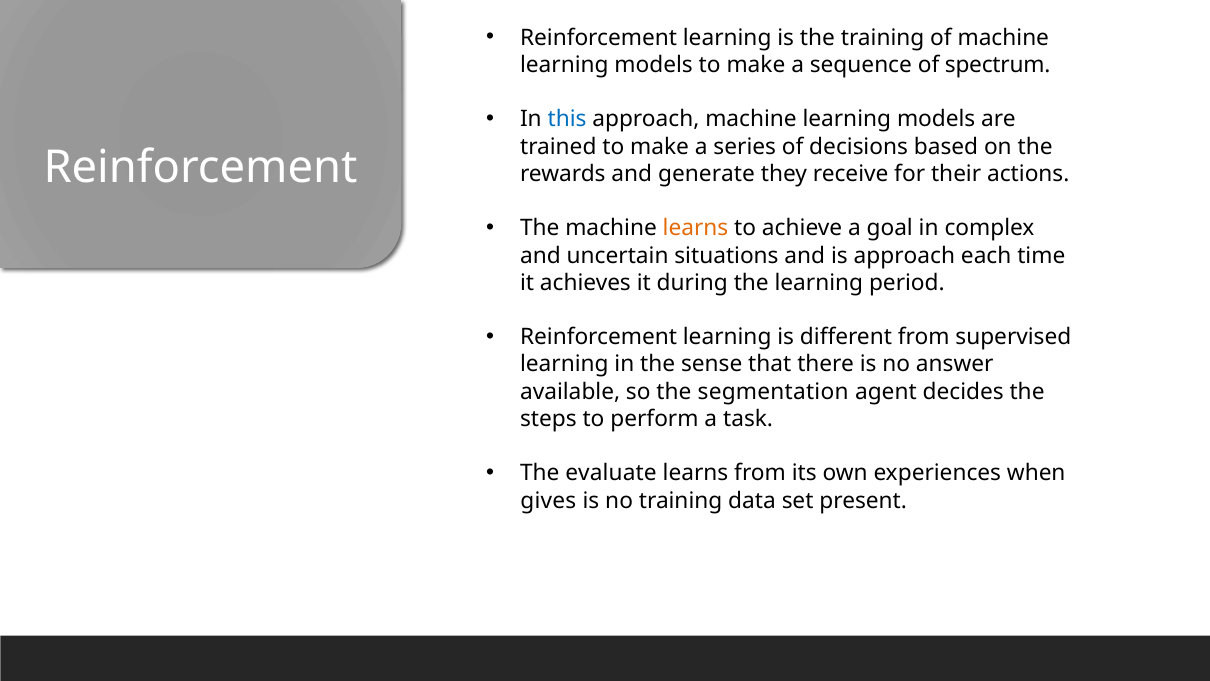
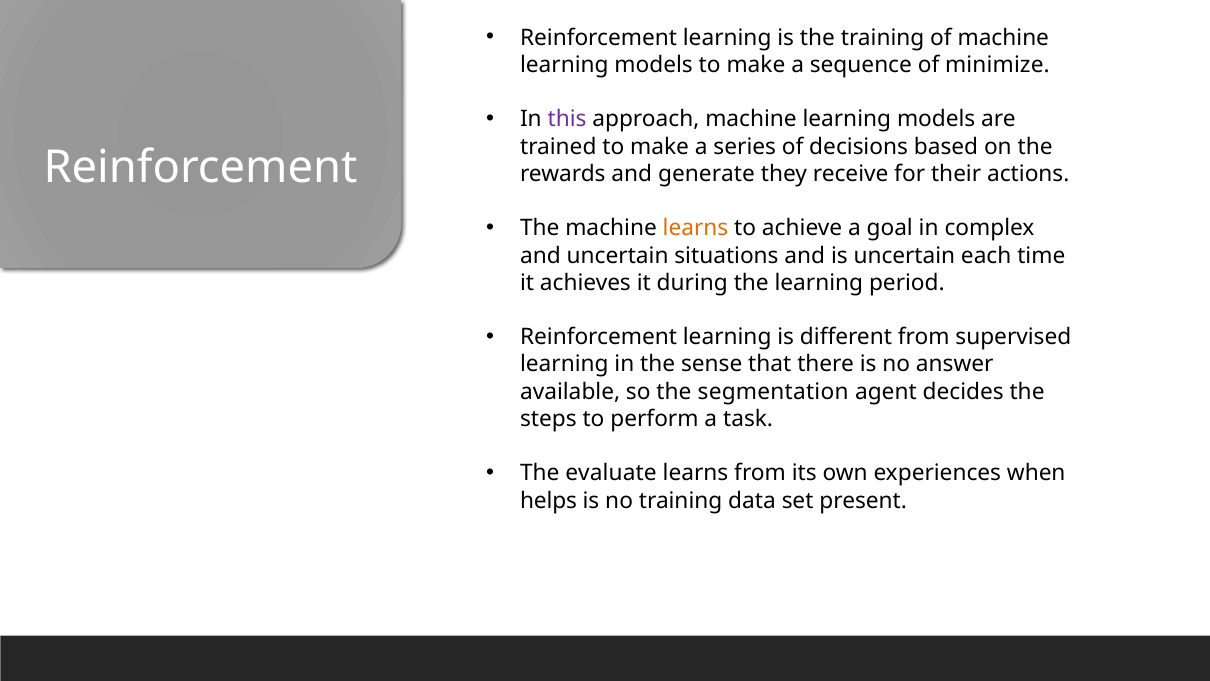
spectrum: spectrum -> minimize (997, 65)
this colour: blue -> purple (567, 119)
is approach: approach -> uncertain (904, 255)
gives: gives -> helps (549, 500)
